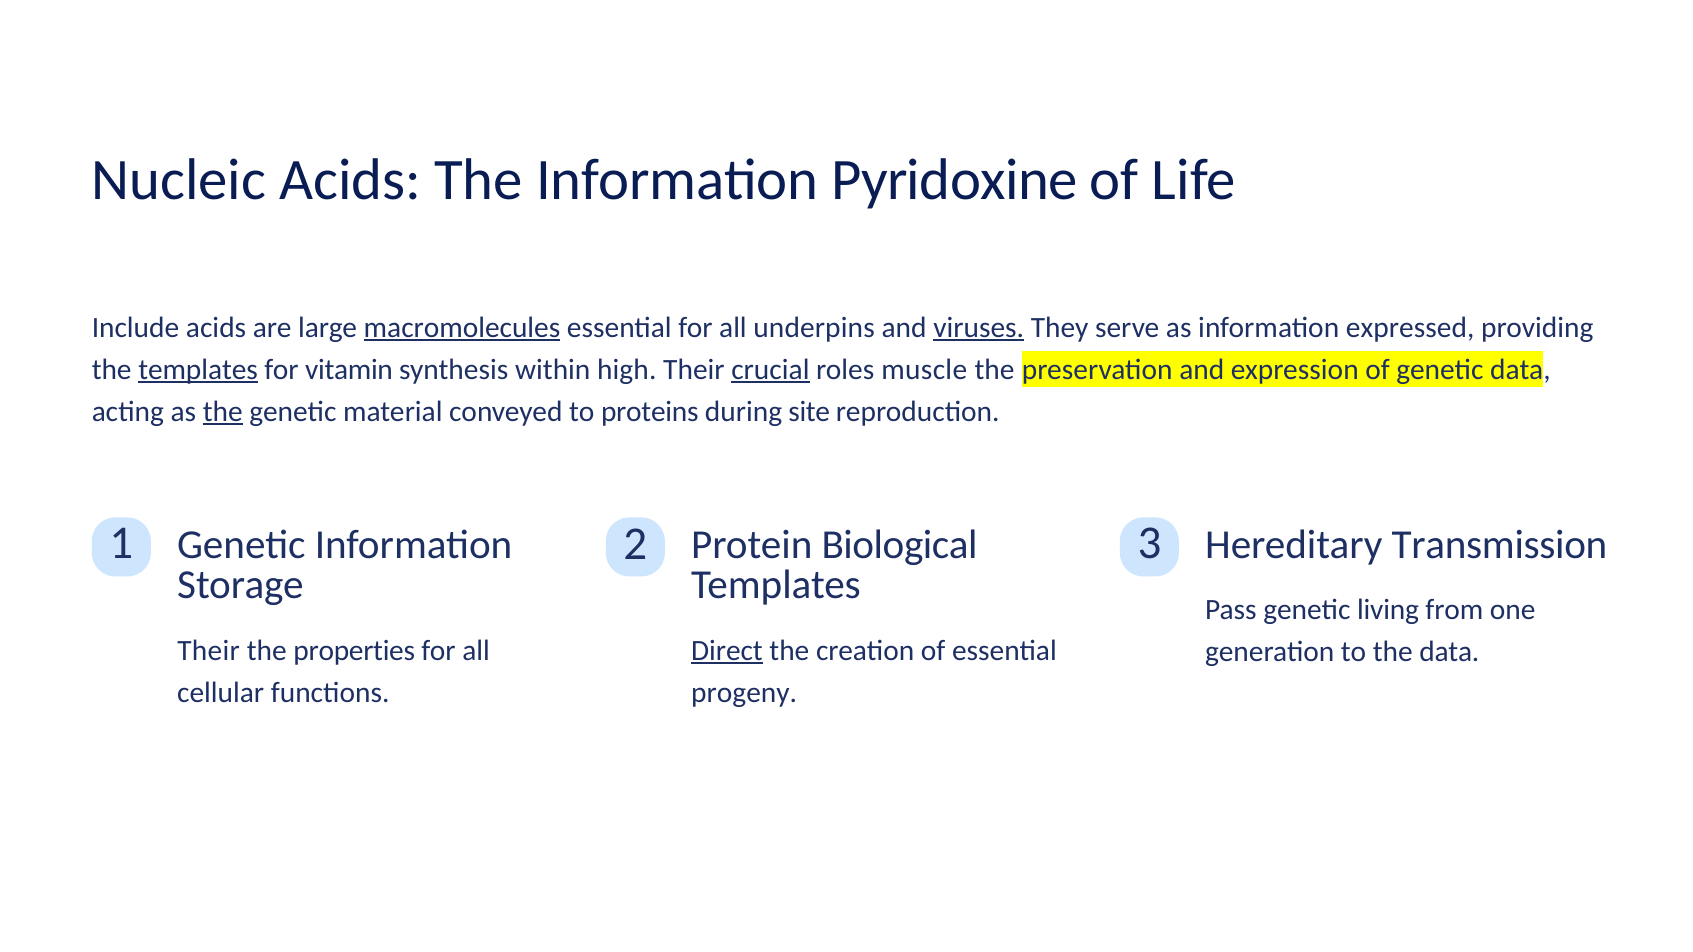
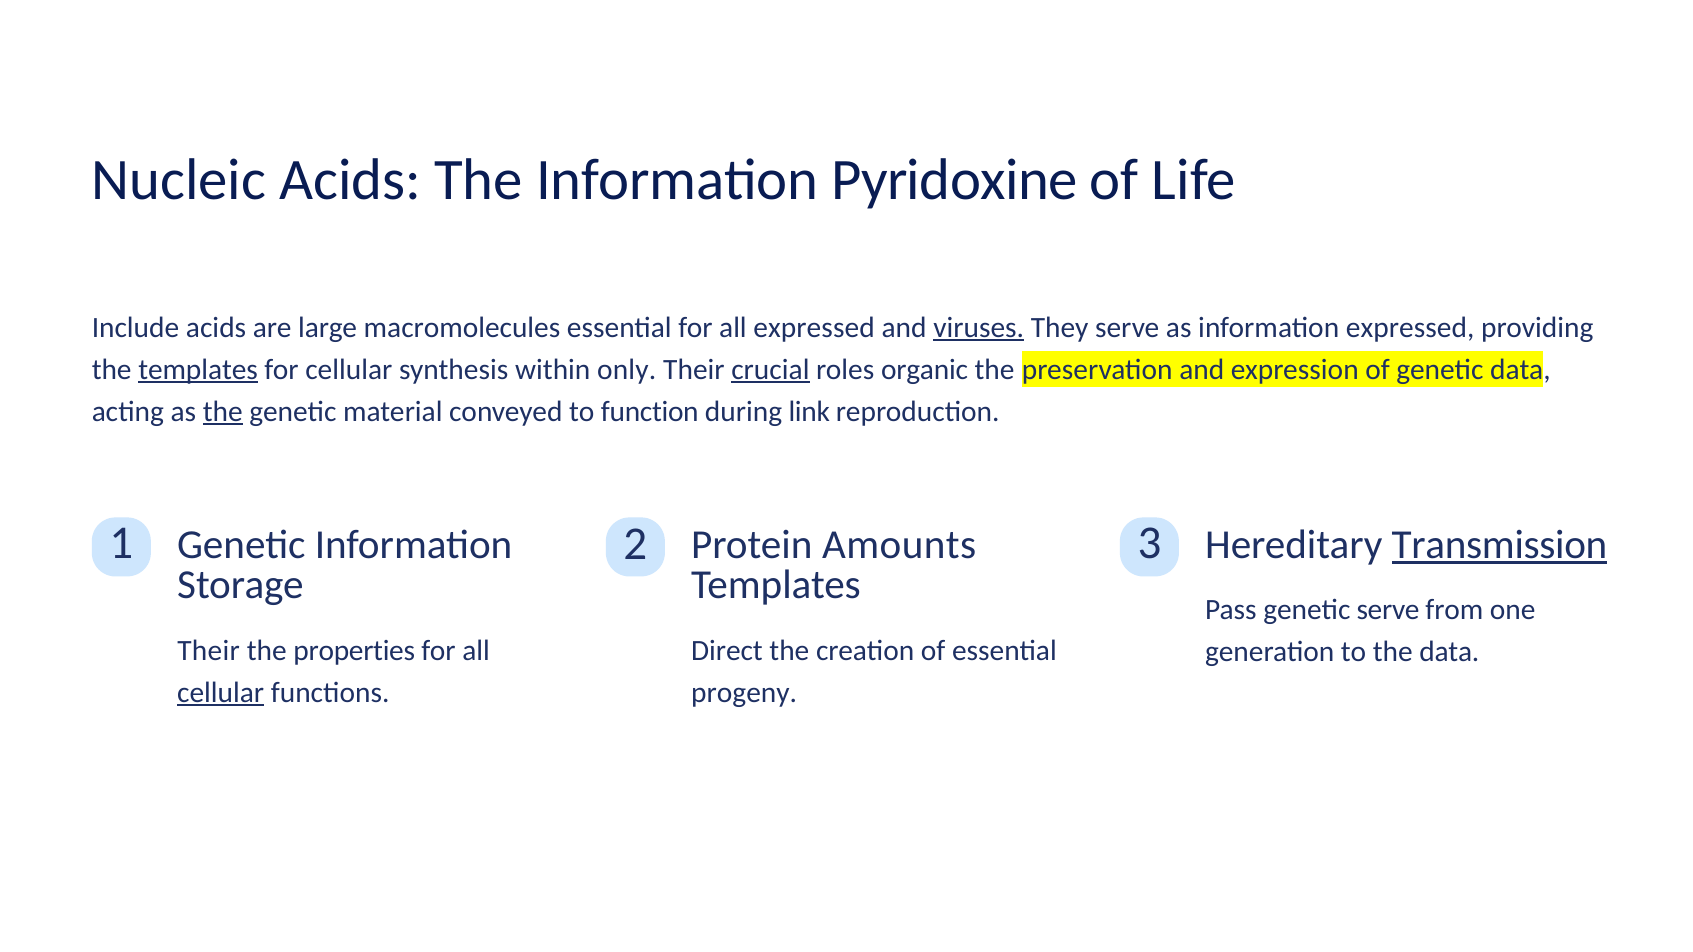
macromolecules underline: present -> none (462, 328)
all underpins: underpins -> expressed (814, 328)
for vitamin: vitamin -> cellular (349, 370)
high: high -> only (627, 370)
muscle: muscle -> organic (925, 370)
proteins: proteins -> function (650, 412)
site: site -> link (809, 412)
Transmission underline: none -> present (1500, 545)
Biological: Biological -> Amounts (899, 545)
genetic living: living -> serve (1388, 610)
Direct underline: present -> none (727, 651)
cellular underline: none -> present (221, 693)
